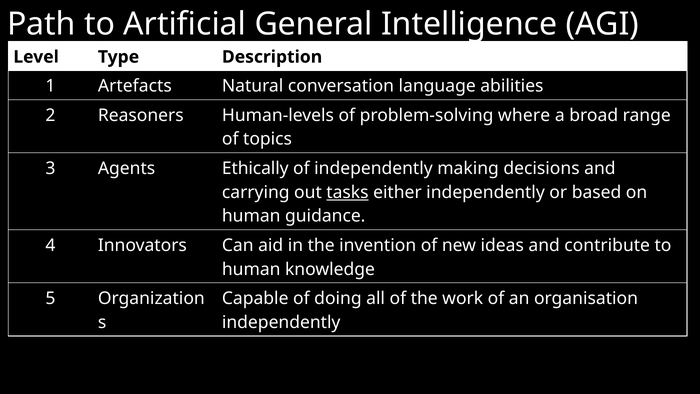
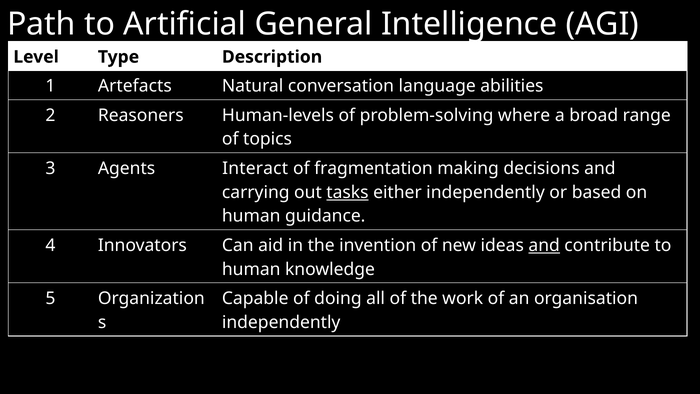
Ethically: Ethically -> Interact (255, 168)
of independently: independently -> fragmentation (373, 168)
and underline: none -> present (544, 245)
